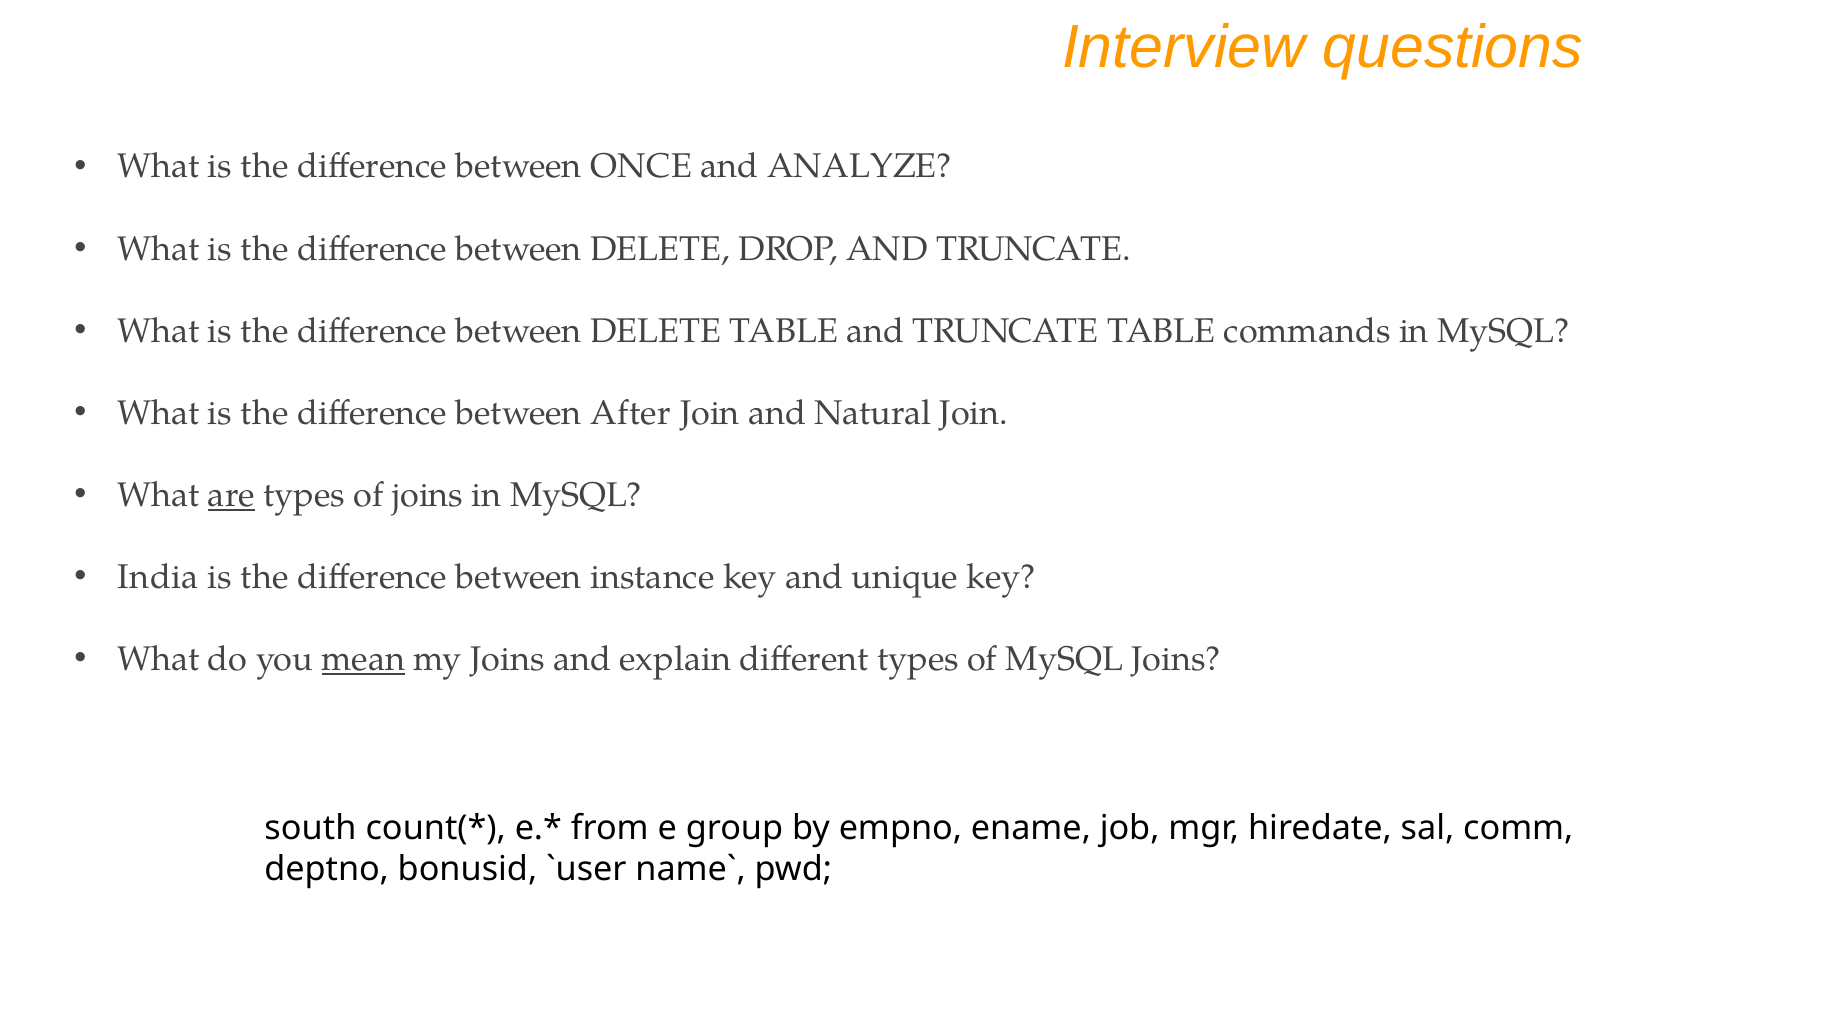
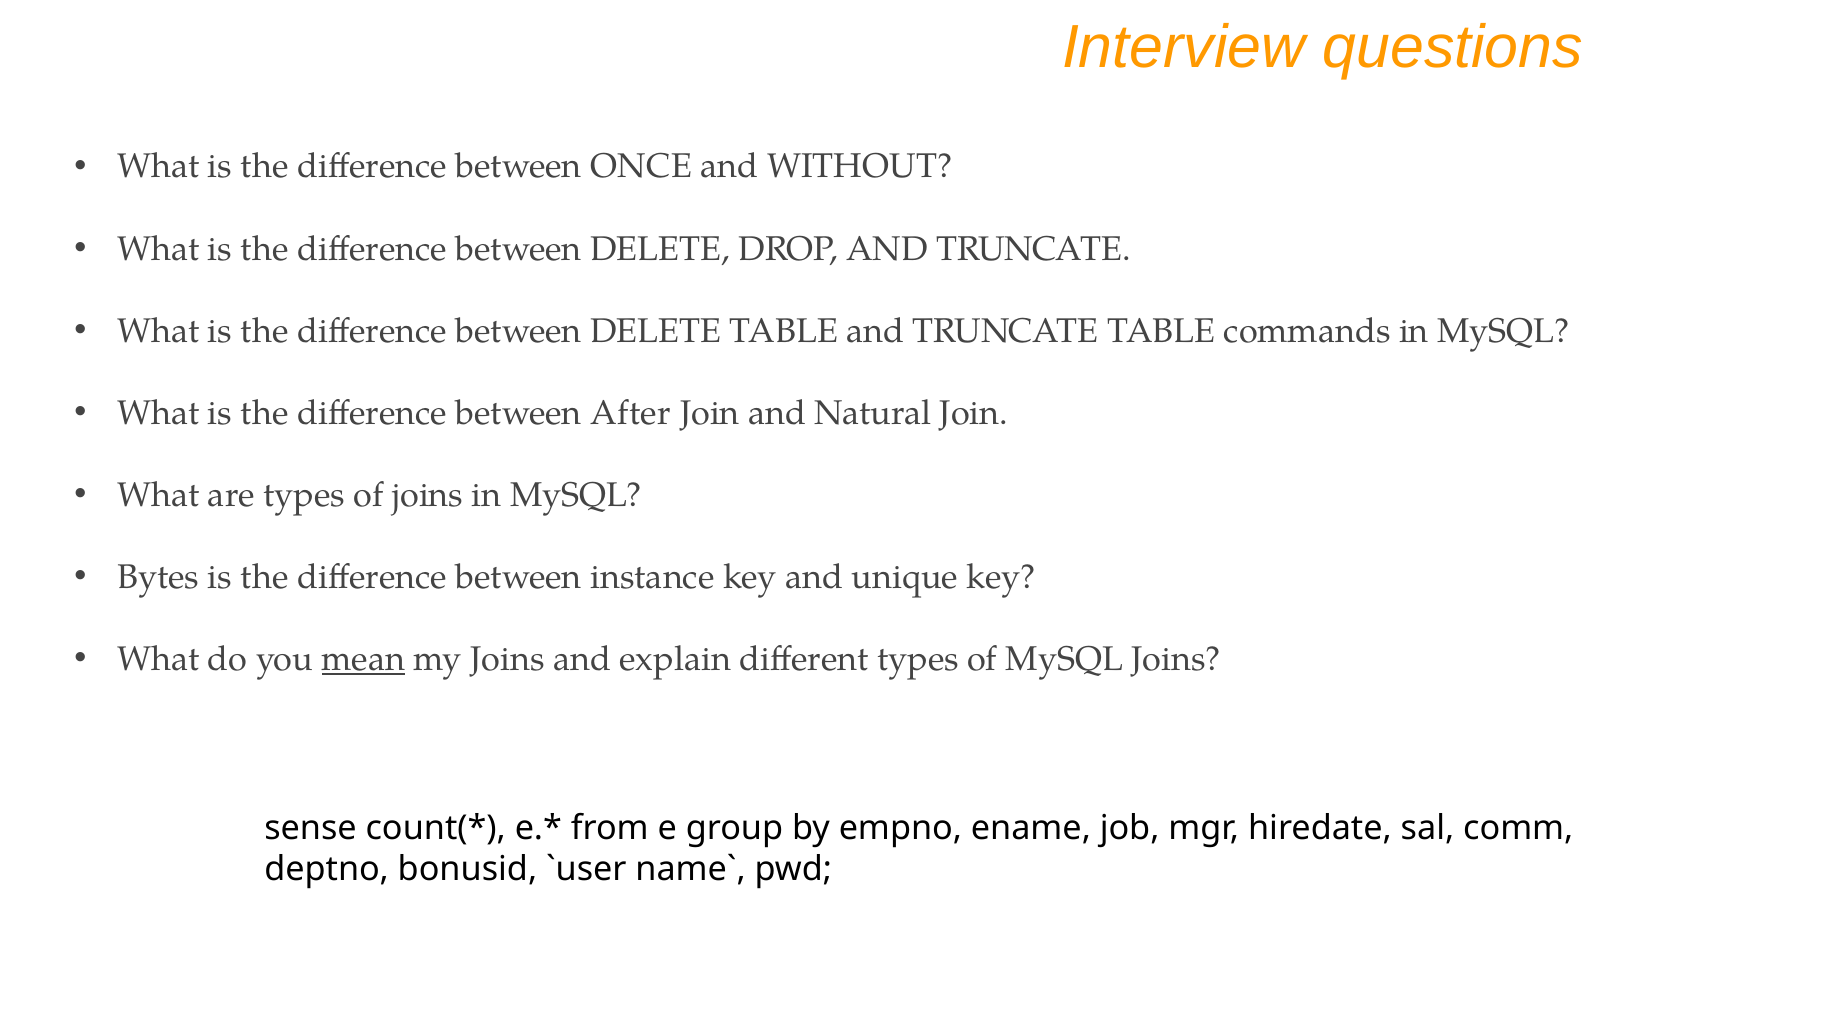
ANALYZE: ANALYZE -> WITHOUT (860, 166)
are underline: present -> none (231, 495)
India: India -> Bytes (158, 577)
south: south -> sense (311, 828)
